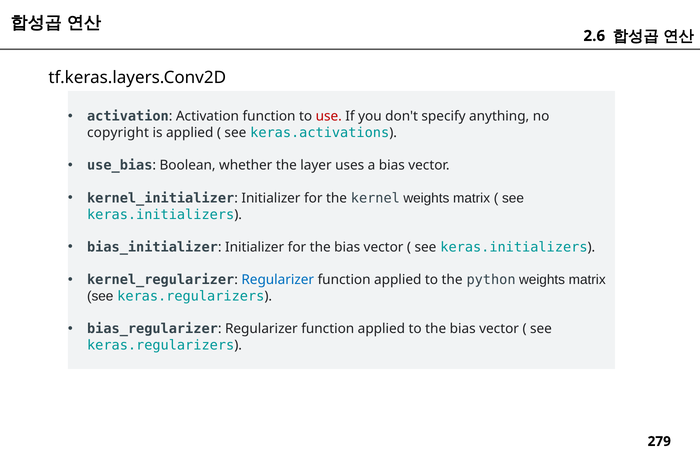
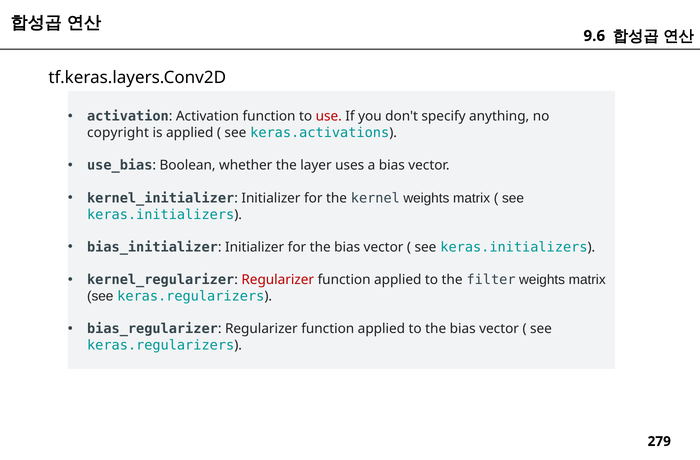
2.6: 2.6 -> 9.6 (594, 36)
Regularizer colour: blue -> red (278, 280)
python: python -> filter (491, 280)
